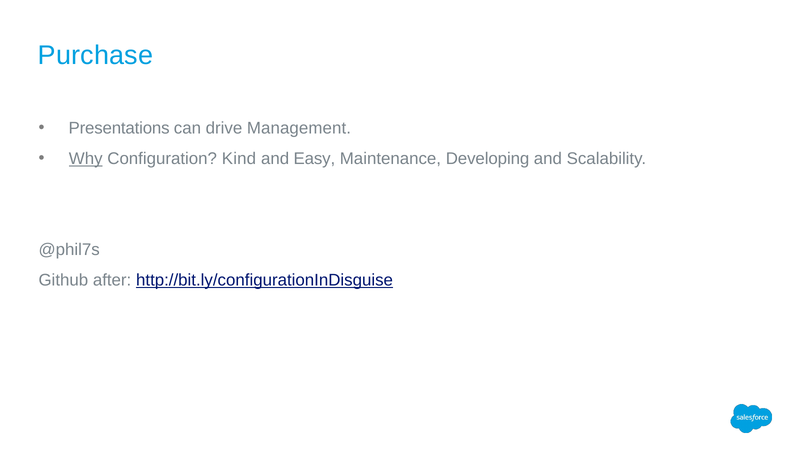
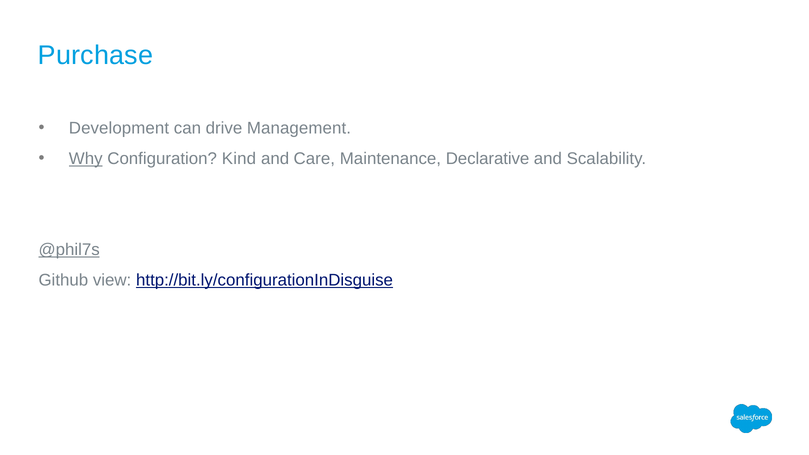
Presentations: Presentations -> Development (119, 128)
Easy: Easy -> Care (314, 159)
Developing: Developing -> Declarative (488, 159)
@phil7s underline: none -> present (69, 250)
after: after -> view (112, 280)
